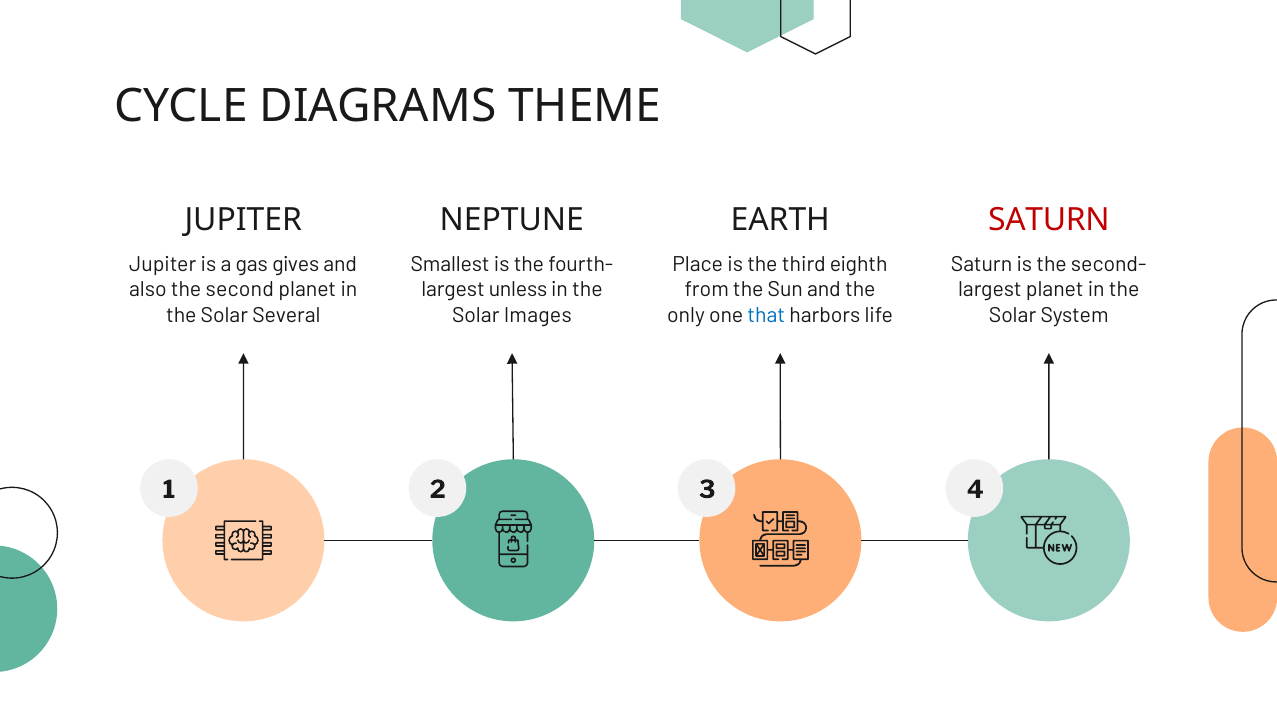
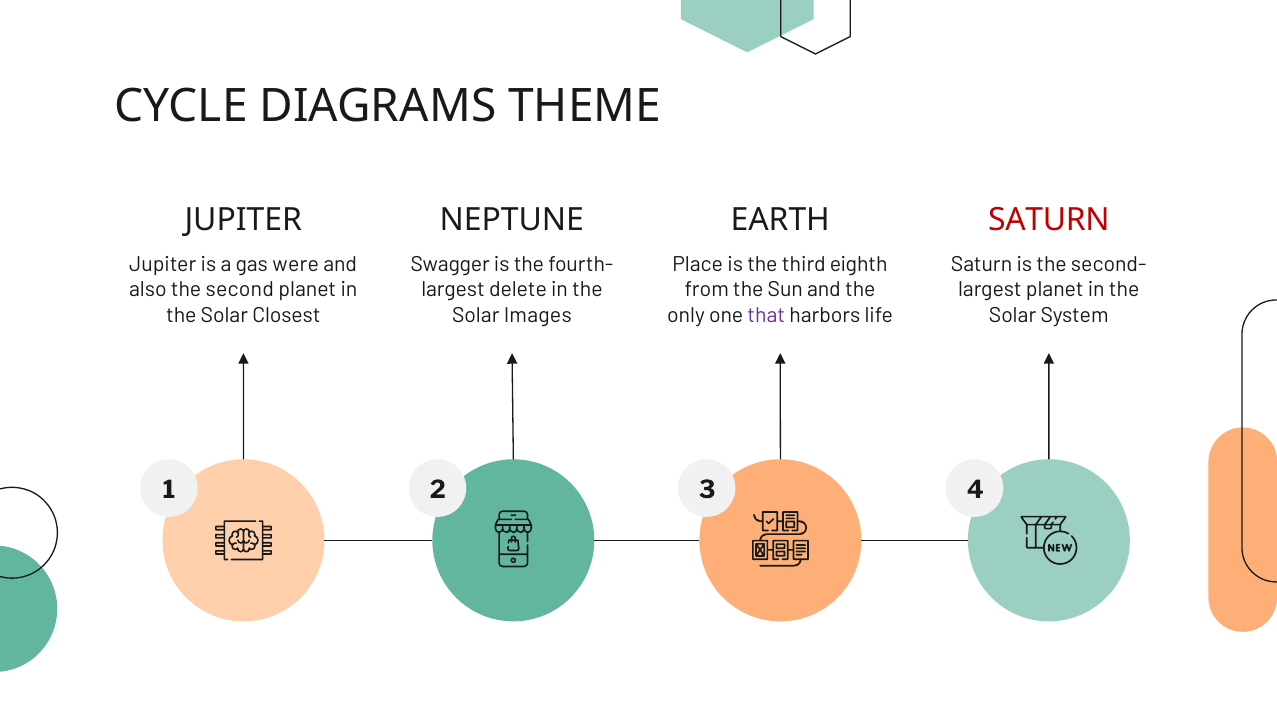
gives: gives -> were (296, 264)
Smallest: Smallest -> Swagger (450, 264)
unless: unless -> delete (518, 290)
Several: Several -> Closest (286, 315)
that colour: blue -> purple (766, 315)
